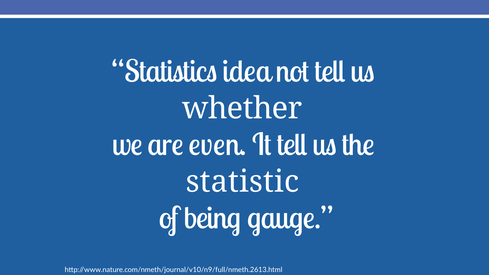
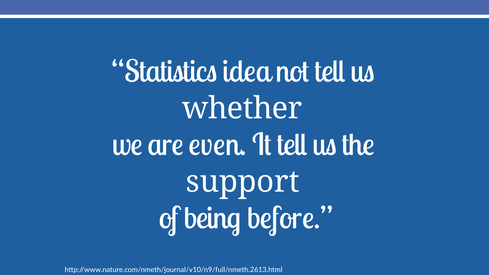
statistic: statistic -> support (243, 182)
gauge: gauge -> before (290, 218)
